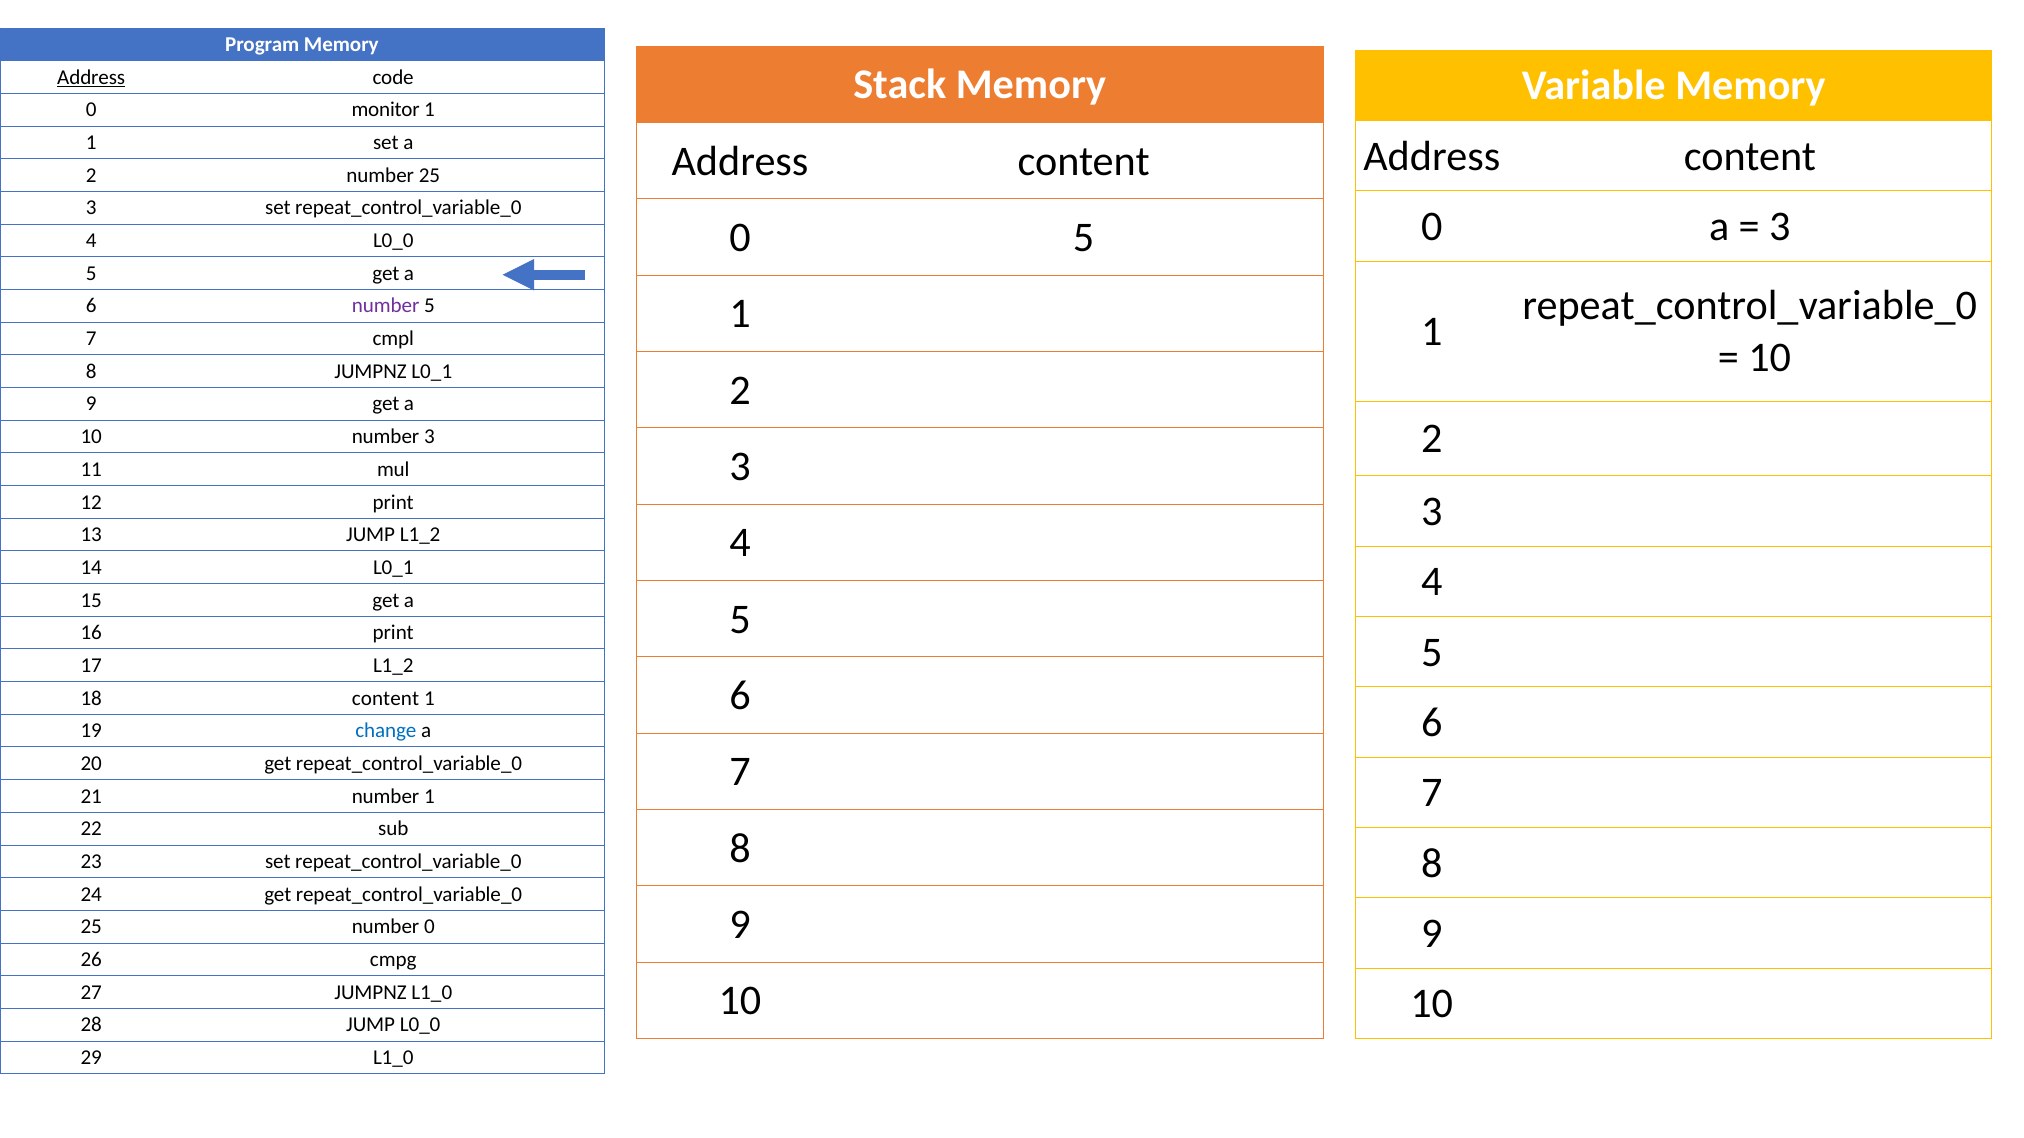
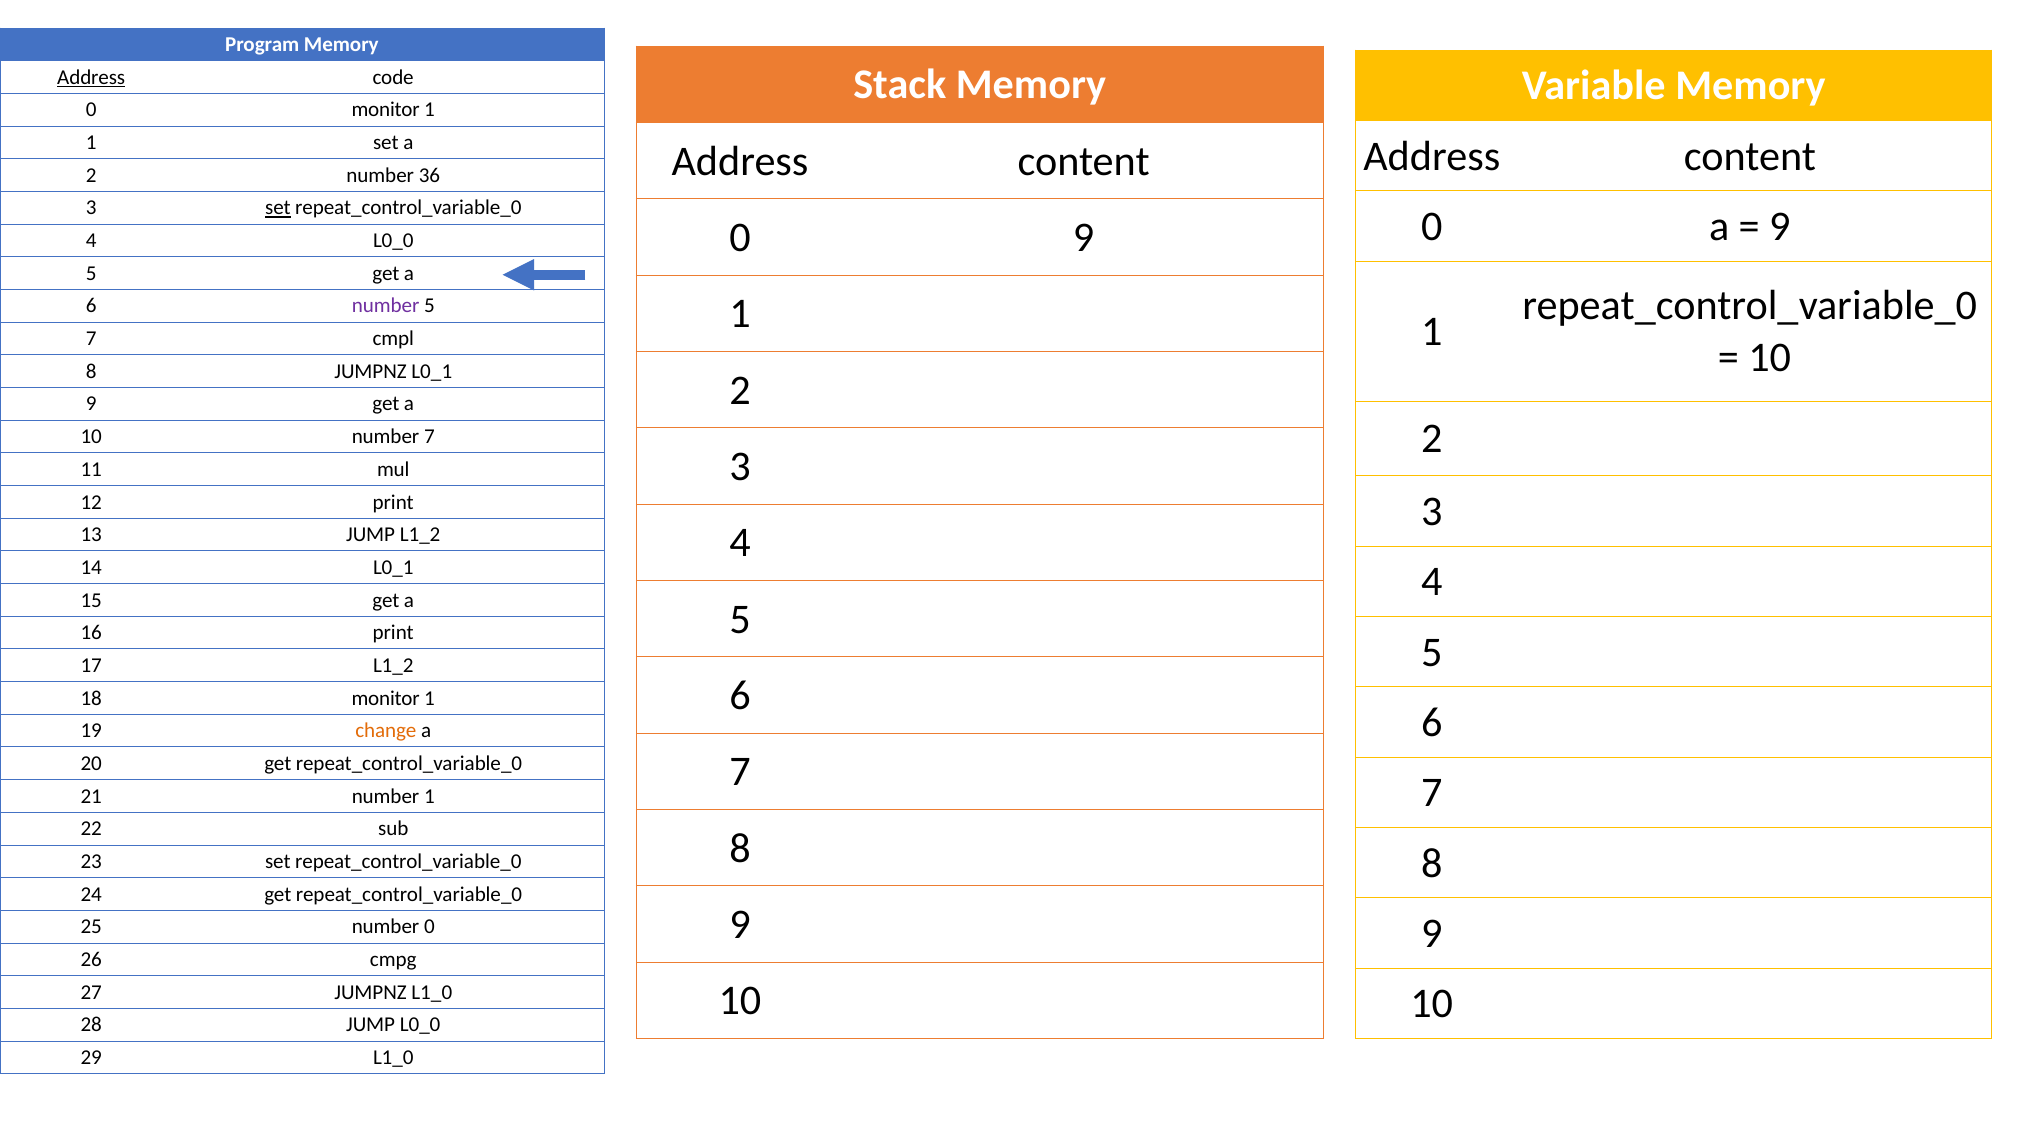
number 25: 25 -> 36 (429, 175)
set underline: none -> present (278, 208)
3: 3 -> 9 (1780, 227)
0 5: 5 -> 9 (1084, 238)
number 3: 3 -> 7 (429, 437)
18 content: content -> monitor (386, 698)
change colour: blue -> orange (386, 731)
